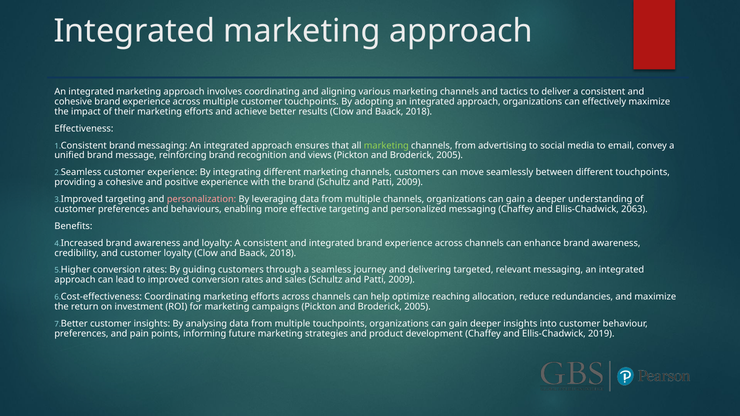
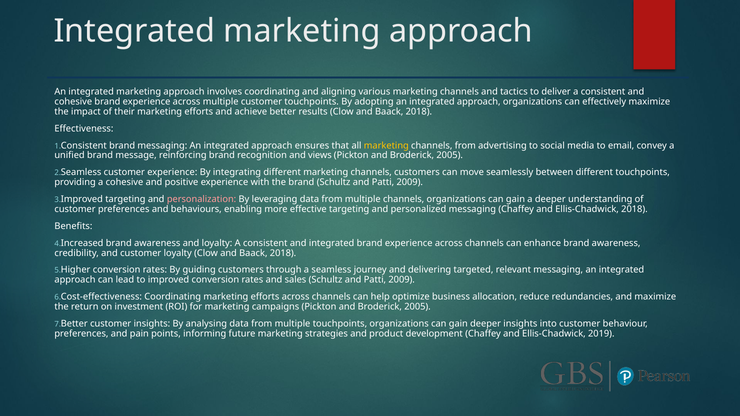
marketing colour: light green -> yellow (386, 146)
Ellis-Chadwick 2063: 2063 -> 2018 (634, 209)
reaching: reaching -> business (451, 297)
